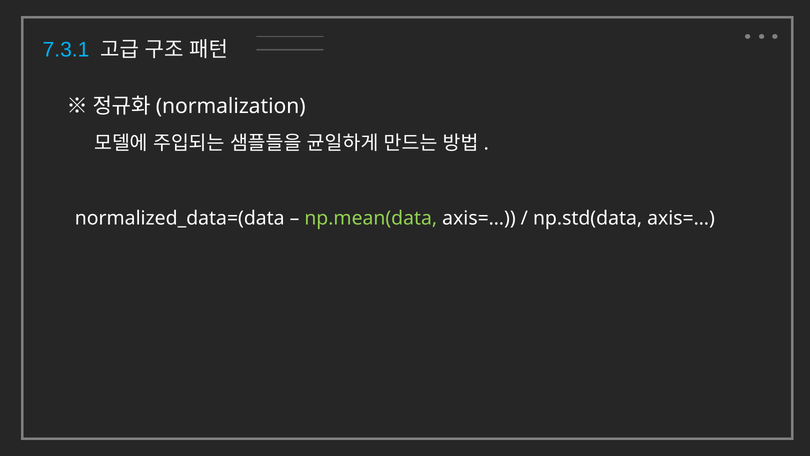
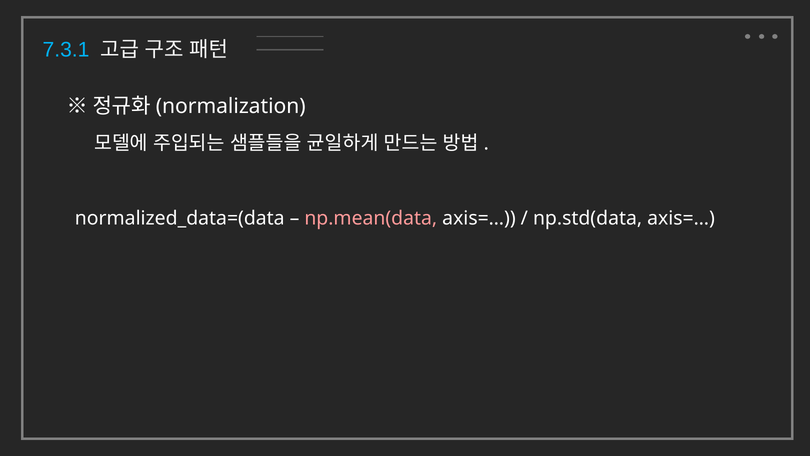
np.mean(data colour: light green -> pink (371, 218)
